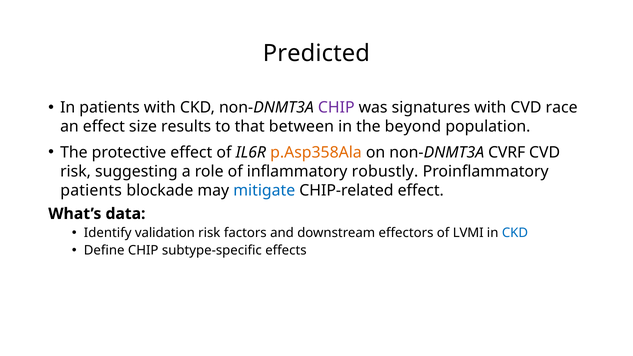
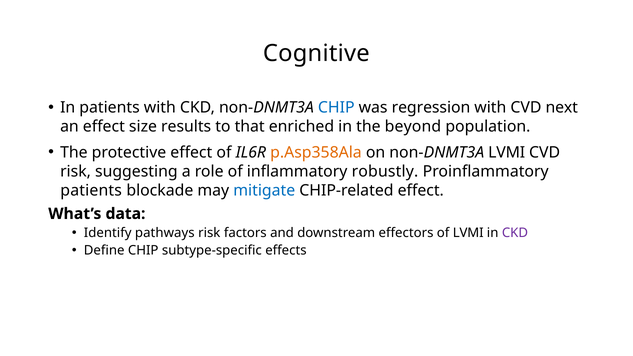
Predicted: Predicted -> Cognitive (316, 53)
CHIP colour: purple -> blue (336, 108)
signatures: signatures -> regression (431, 108)
race: race -> next (562, 108)
between: between -> enriched (301, 127)
non-DNMT3A CVRF: CVRF -> LVMI (507, 152)
validation: validation -> pathways (165, 233)
CKD colour: blue -> purple (515, 233)
